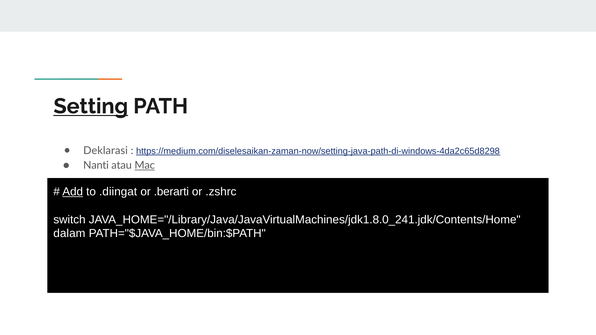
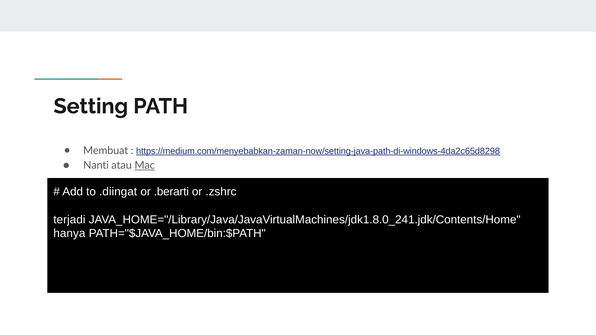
Setting underline: present -> none (91, 106)
Deklarasi: Deklarasi -> Membuat (106, 151)
https://medium.com/diselesaikan-zaman-now/setting-java-path-di-windows-4da2c65d8298: https://medium.com/diselesaikan-zaman-now/setting-java-path-di-windows-4da2c65d8298 -> https://medium.com/menyebabkan-zaman-now/setting-java-path-di-windows-4da2c65d8298 (318, 151)
Add underline: present -> none (73, 192)
switch: switch -> terjadi (69, 220)
dalam: dalam -> hanya (69, 234)
